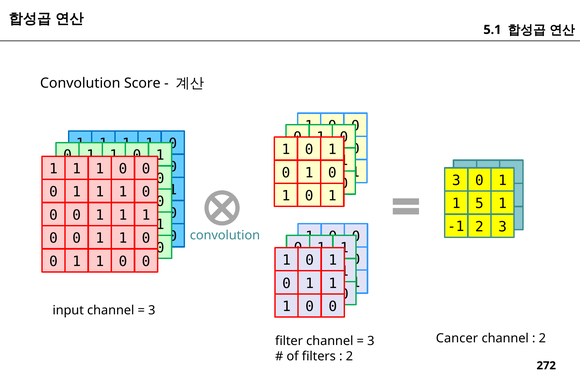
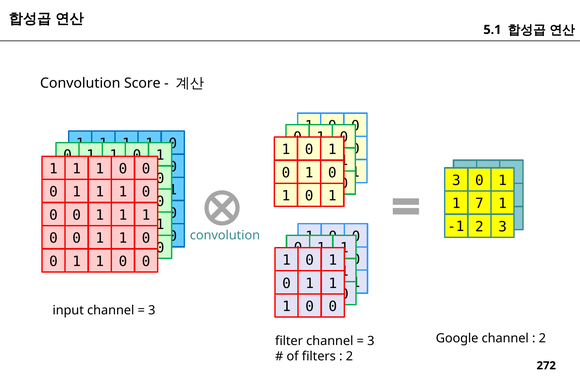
5: 5 -> 7 (479, 204)
Cancer: Cancer -> Google (457, 338)
